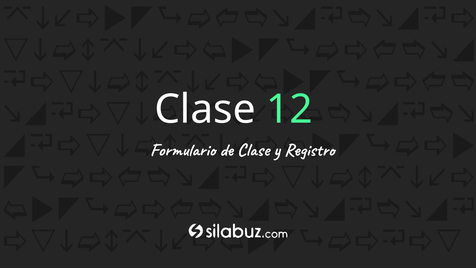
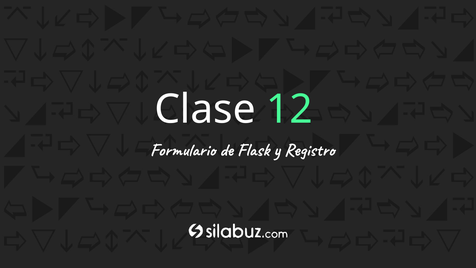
de Clase: Clase -> Flask (253, 150)
